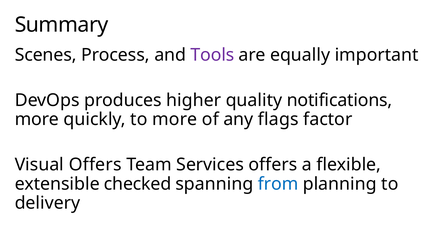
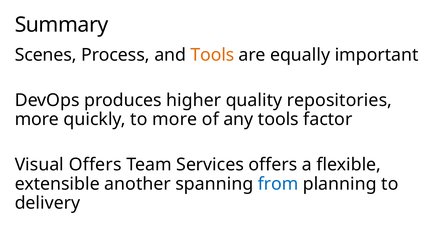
Tools colour: purple -> orange (212, 55)
notifications: notifications -> repositories (339, 101)
any flags: flags -> tools (278, 120)
checked: checked -> another (138, 184)
